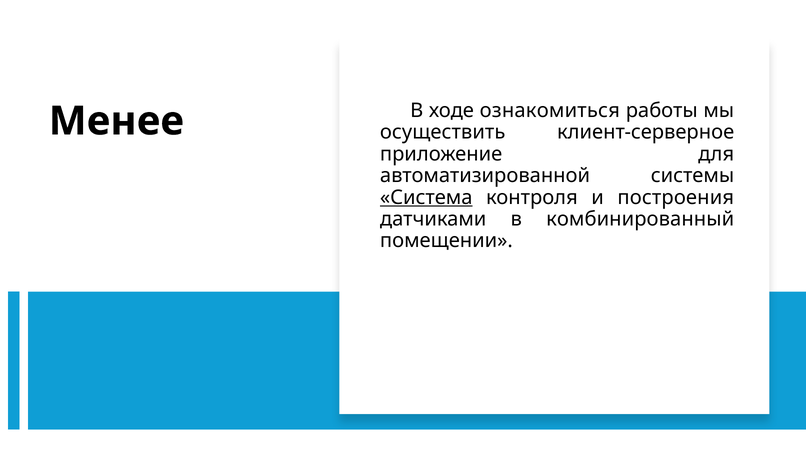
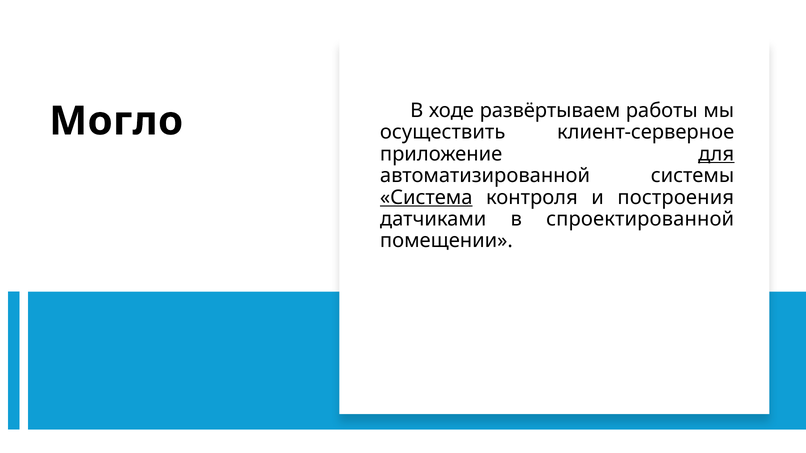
Менее: Менее -> Могло (116, 121)
ознакомиться: ознакомиться -> развёртываем (550, 111)
для underline: none -> present (716, 154)
комбинированный: комбинированный -> спроектированной (640, 219)
